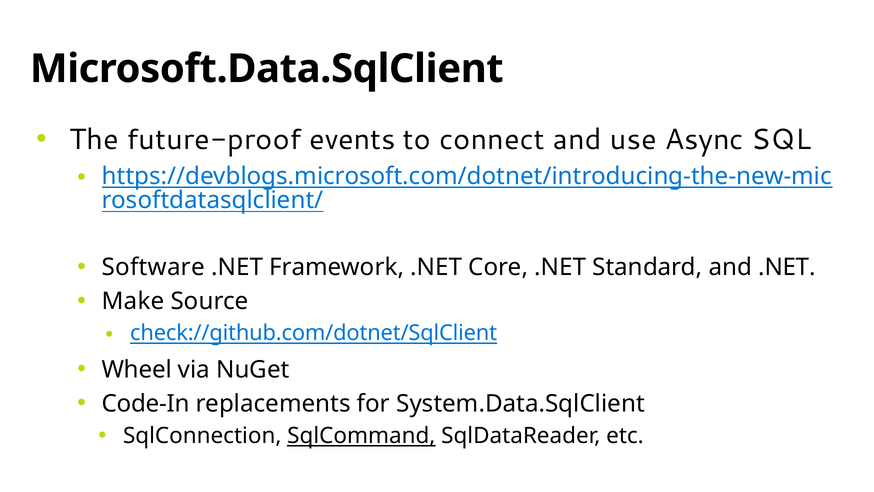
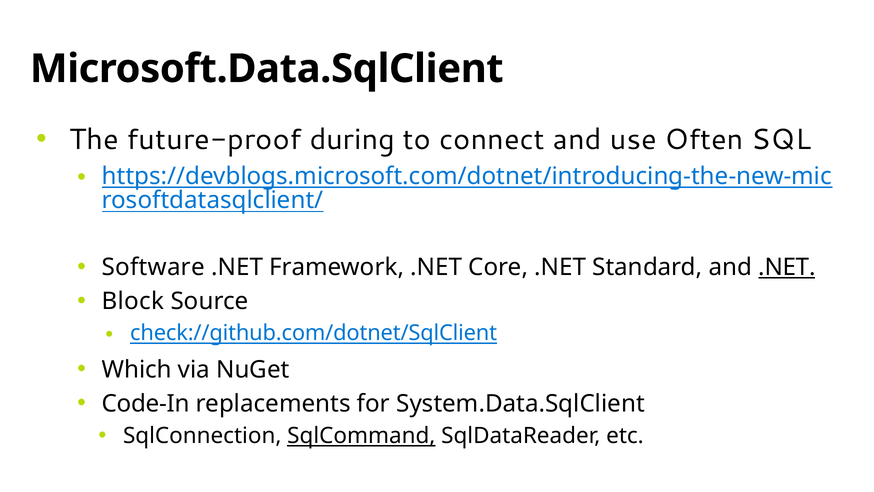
events: events -> during (352, 139)
Async: Async -> Often (704, 139)
.NET underline: none -> present (787, 267)
Make: Make -> Block (133, 301)
Wheel: Wheel -> Which (137, 369)
